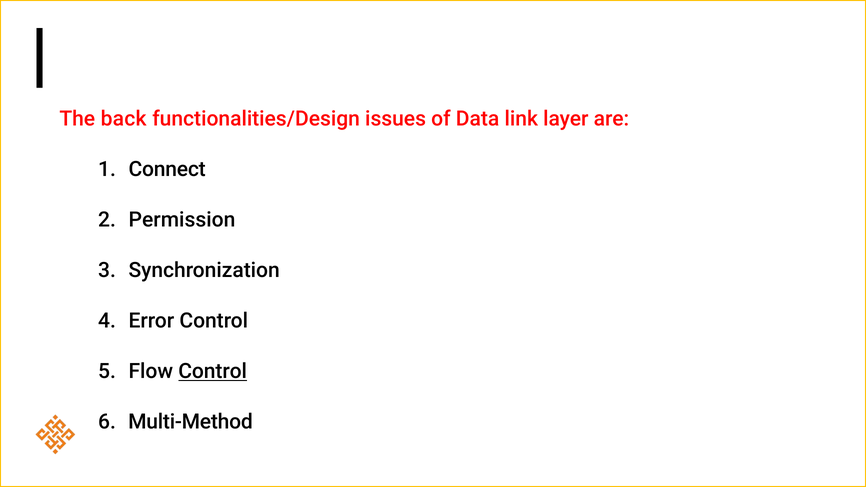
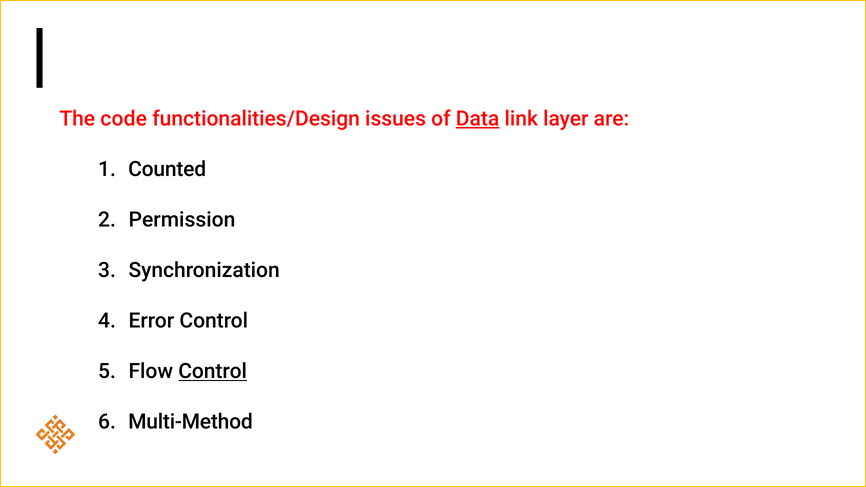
back: back -> code (124, 119)
Data underline: none -> present (478, 119)
Connect: Connect -> Counted (167, 169)
